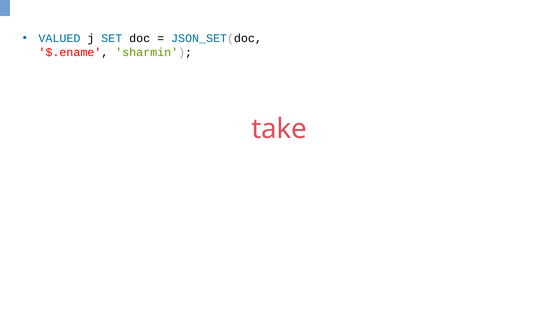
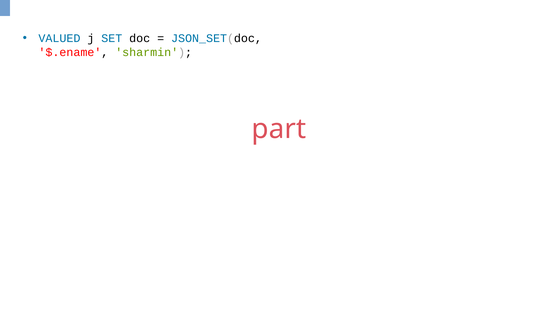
take: take -> part (279, 129)
